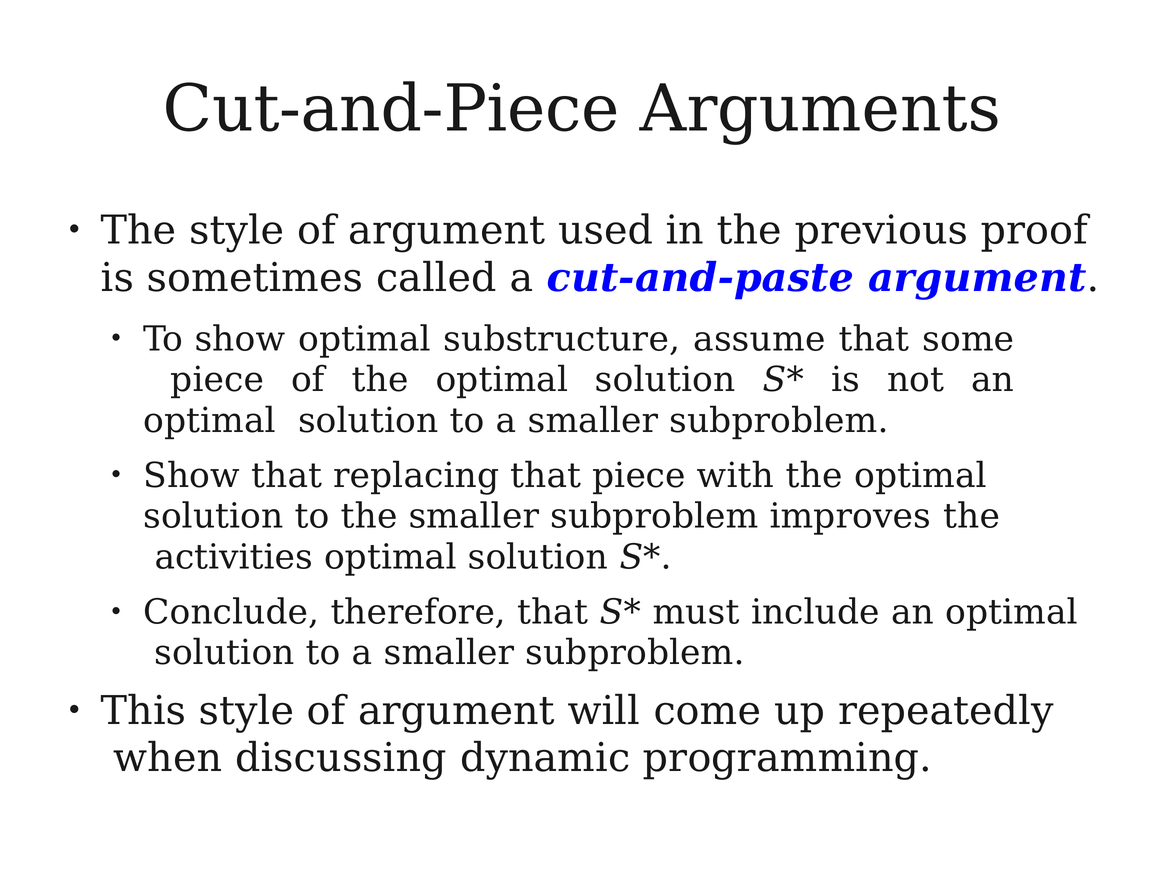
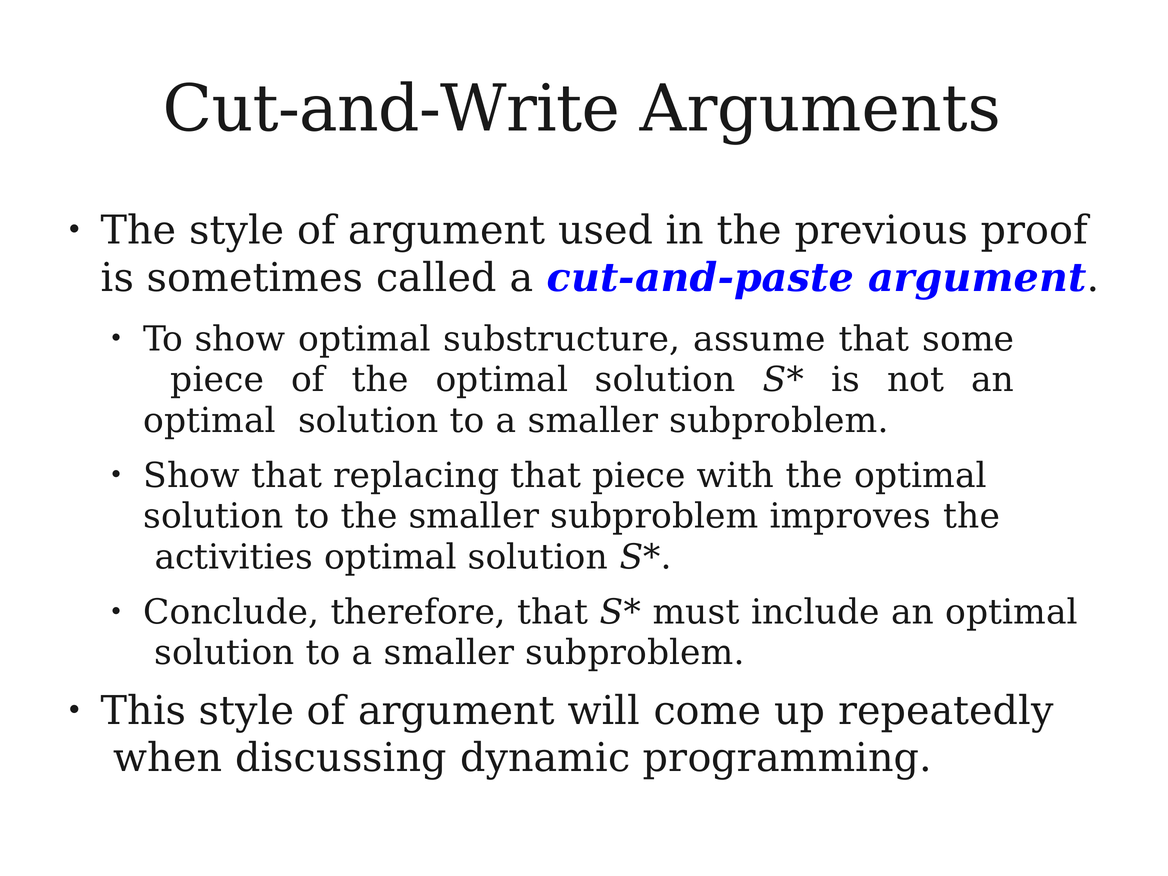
Cut-and-Piece: Cut-and-Piece -> Cut-and-Write (391, 110)
